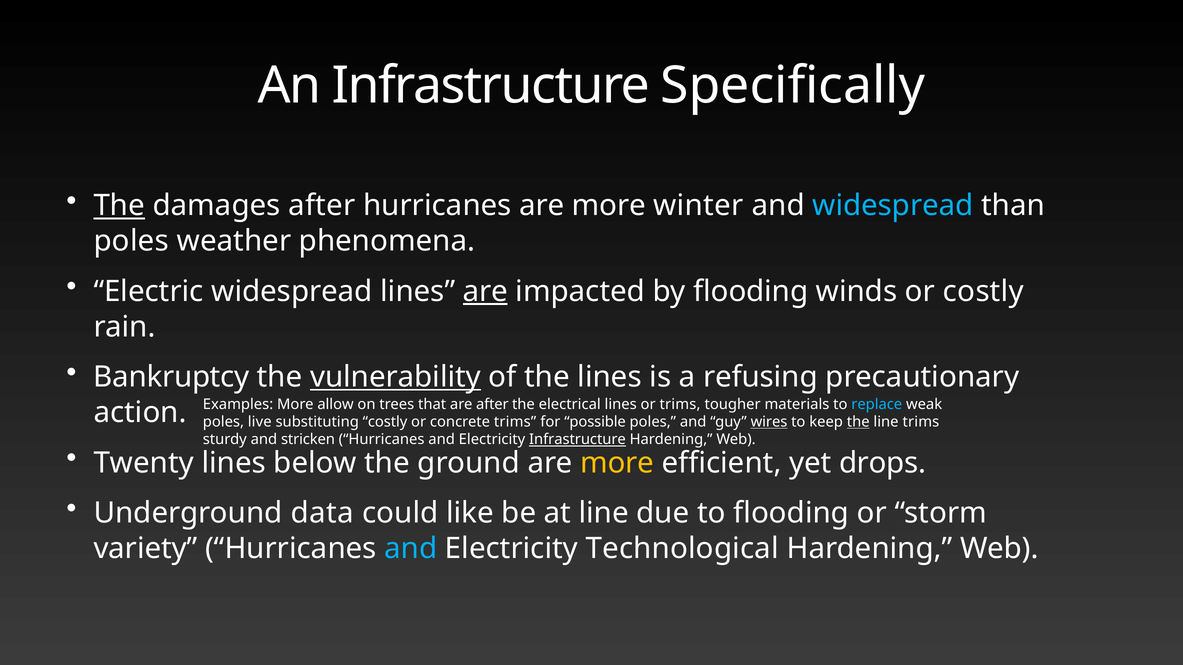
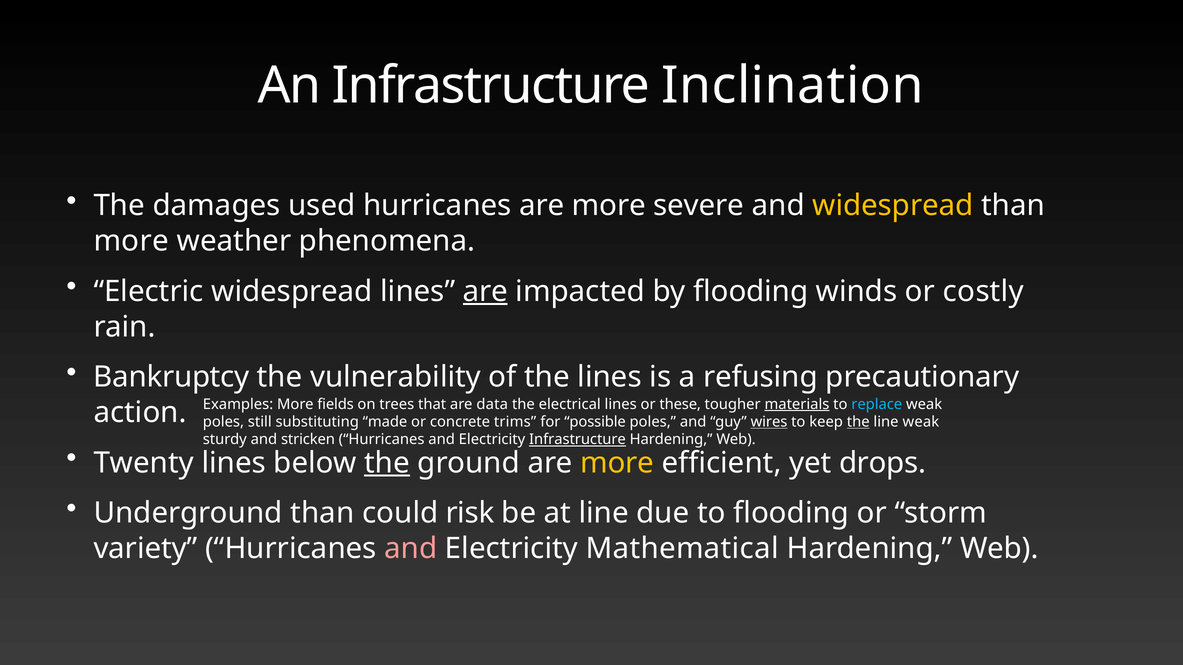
Specifically: Specifically -> Inclination (792, 85)
The underline: present -> none (119, 206)
damages after: after -> used (322, 206)
winter: winter -> severe (699, 206)
widespread colour: light blue -> yellow (893, 206)
poles: poles -> more (131, 241)
vulnerability underline: present -> none (395, 377)
allow: allow -> fields (336, 404)
are after: after -> data (492, 404)
or trims: trims -> these (680, 404)
materials underline: none -> present (797, 404)
live: live -> still (260, 422)
substituting costly: costly -> made (385, 422)
line trims: trims -> weak (921, 422)
the underline: none -> present (387, 463)
Underground data: data -> than (322, 513)
like: like -> risk (470, 513)
and colour: light blue -> pink (411, 549)
Technological: Technological -> Mathematical (682, 549)
